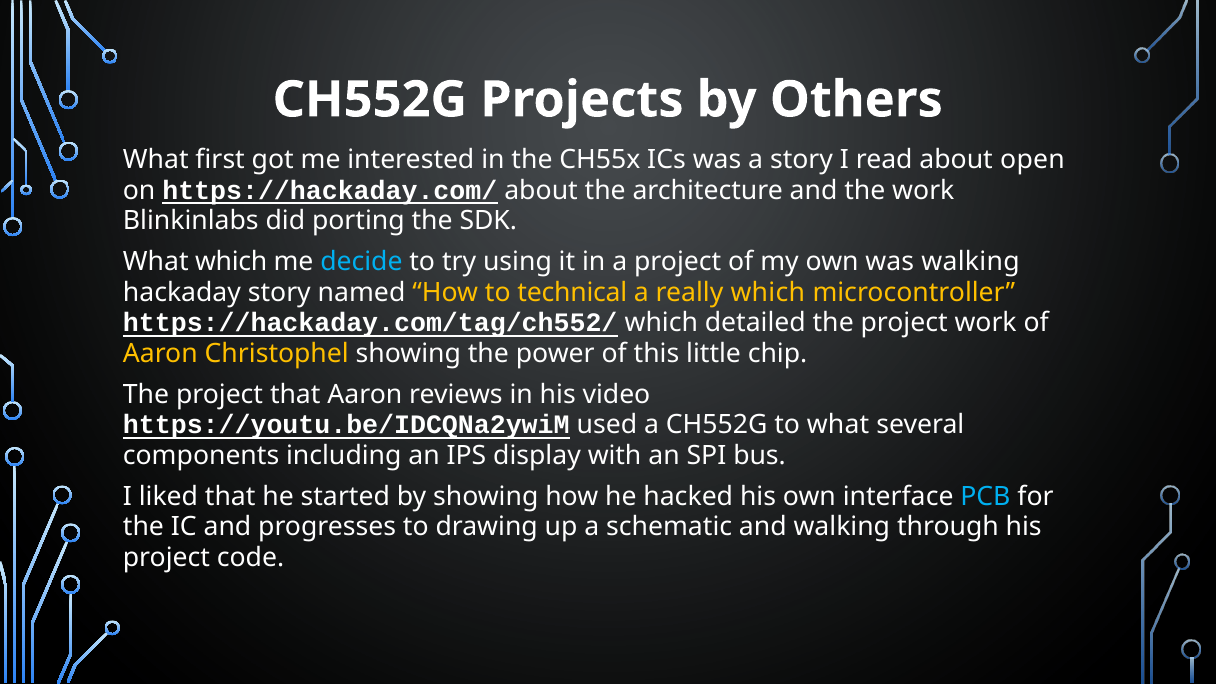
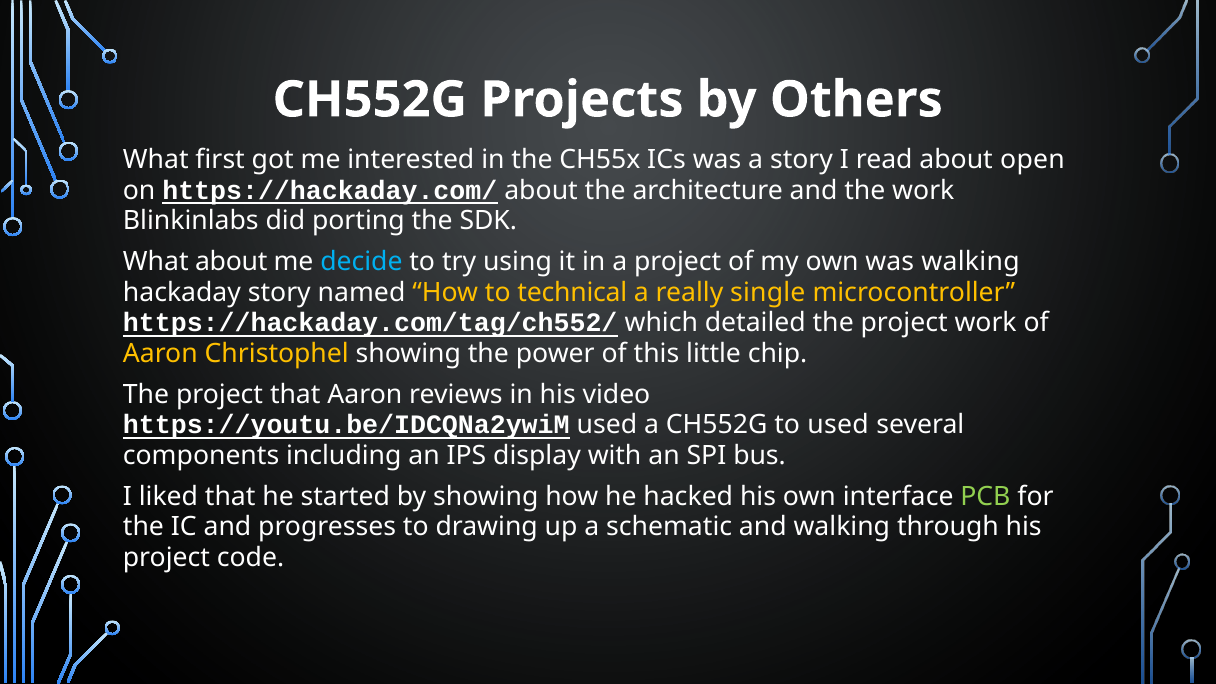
What which: which -> about (231, 262)
really which: which -> single (768, 292)
to what: what -> used (838, 425)
PCB colour: light blue -> light green (985, 496)
